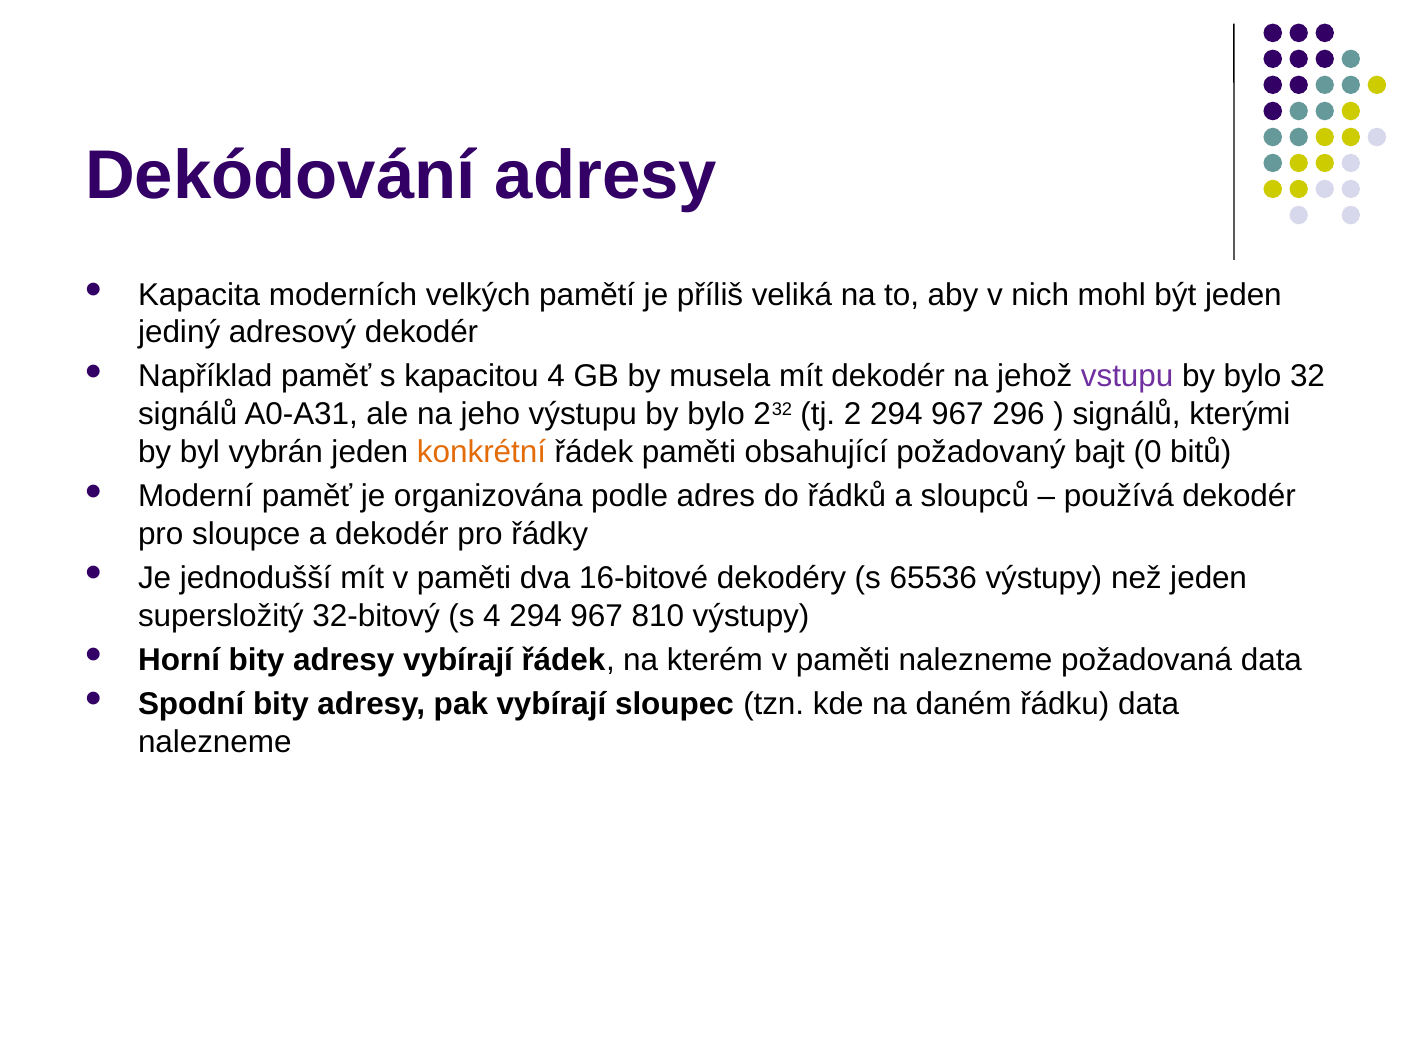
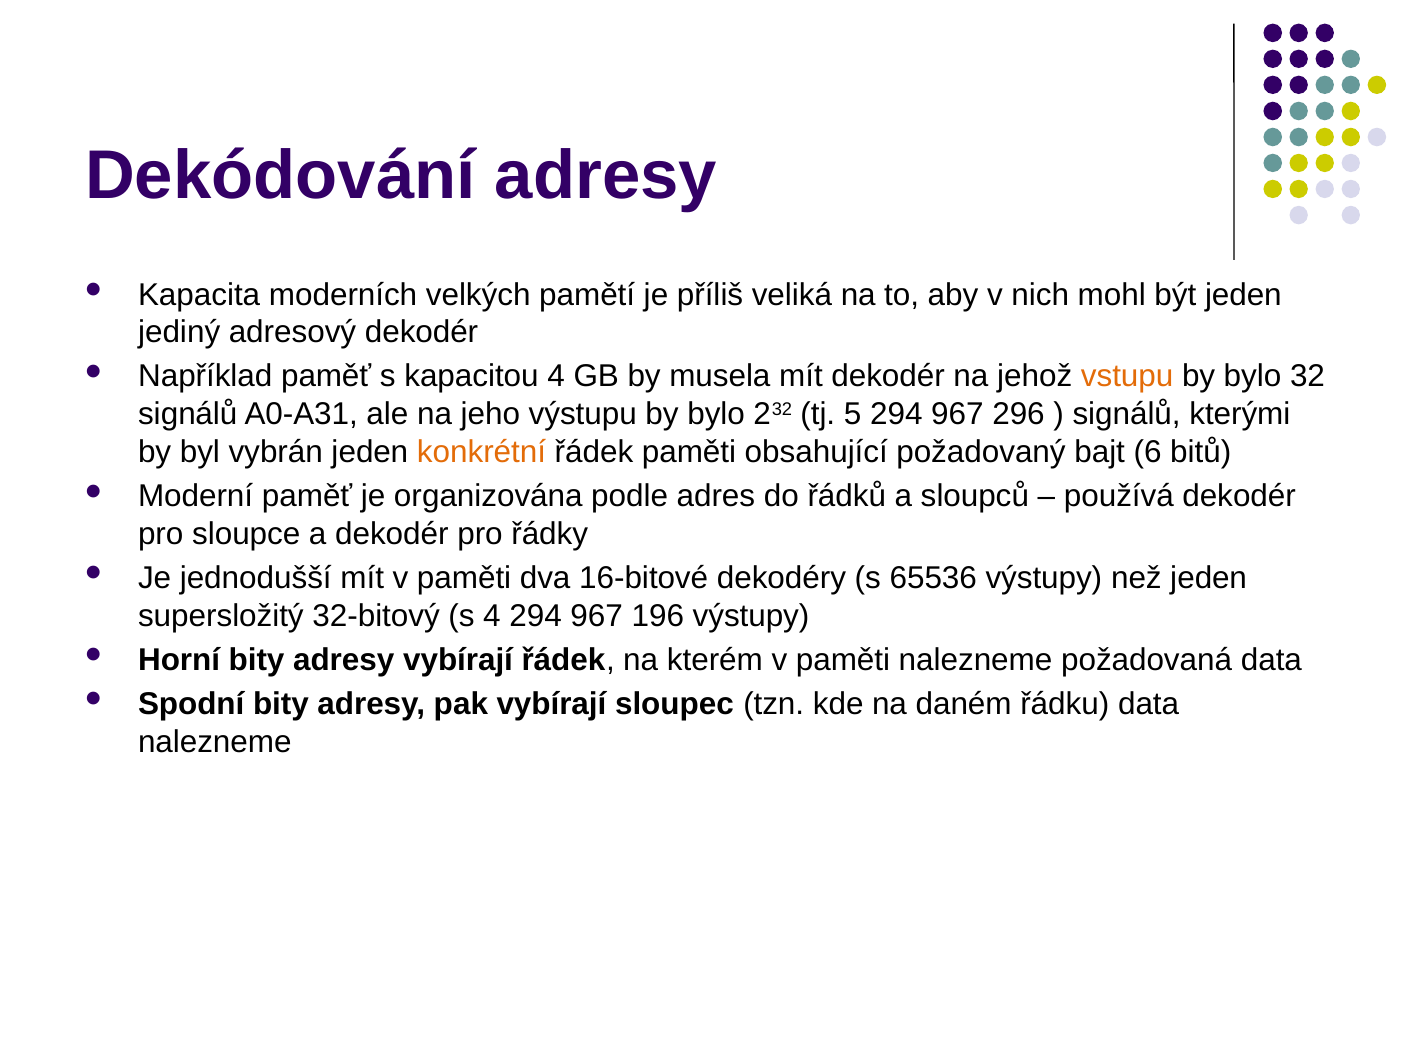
vstupu colour: purple -> orange (1127, 376)
2: 2 -> 5 (853, 414)
0: 0 -> 6 (1148, 452)
810: 810 -> 196 (658, 616)
